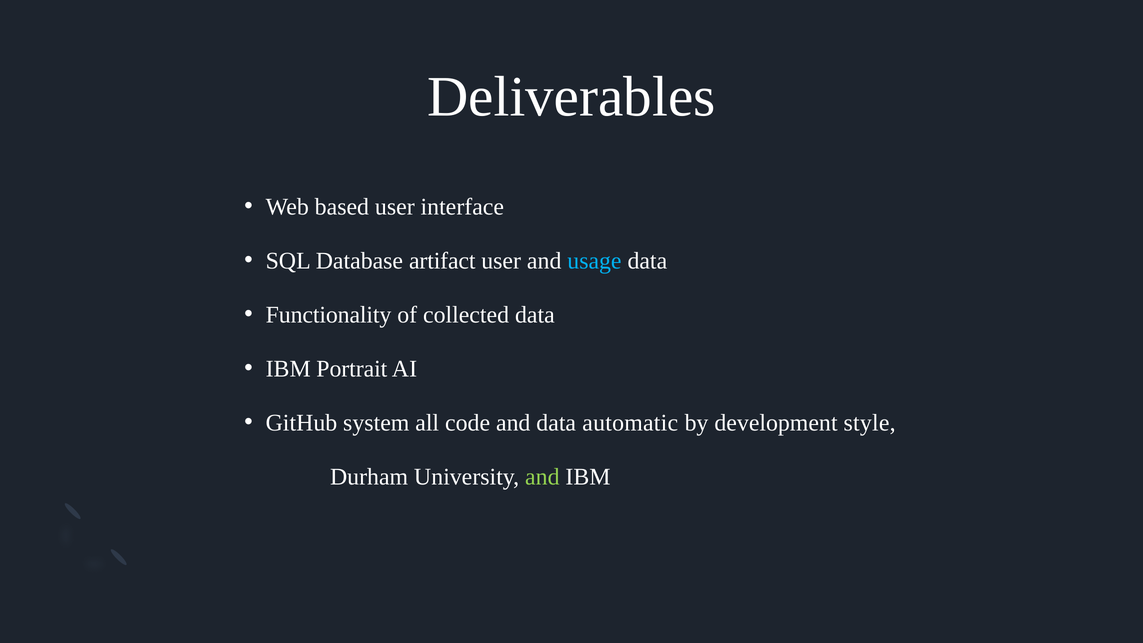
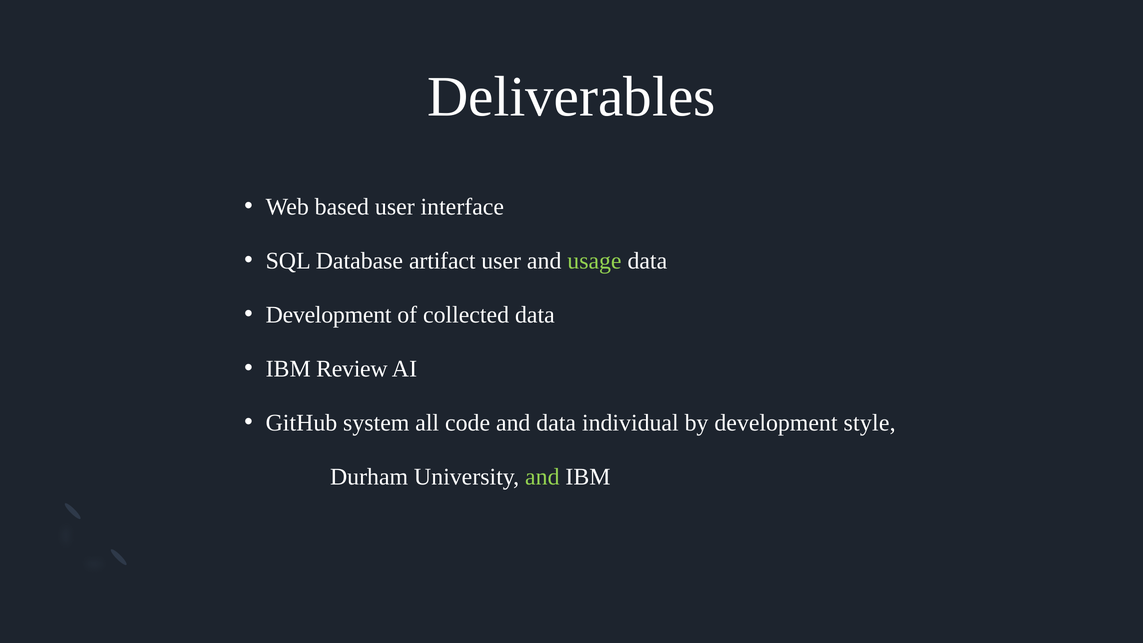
usage colour: light blue -> light green (594, 261)
Functionality: Functionality -> Development (329, 315)
Portrait: Portrait -> Review (352, 369)
automatic: automatic -> individual (630, 423)
